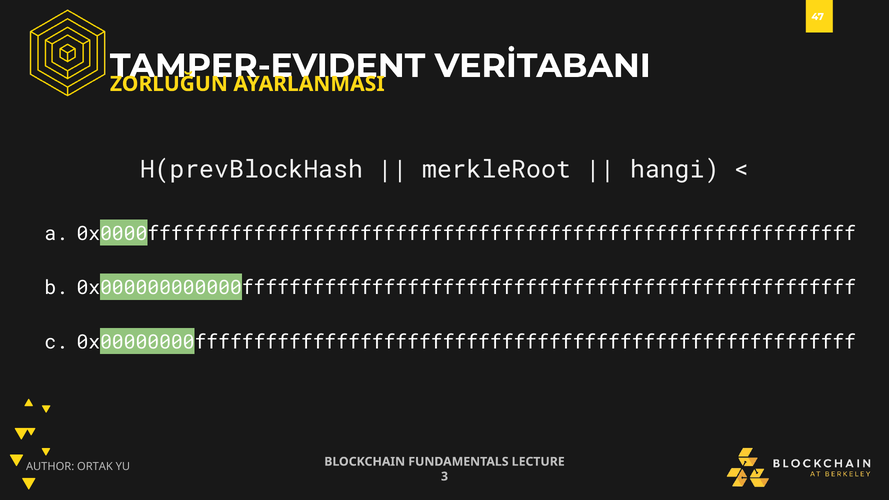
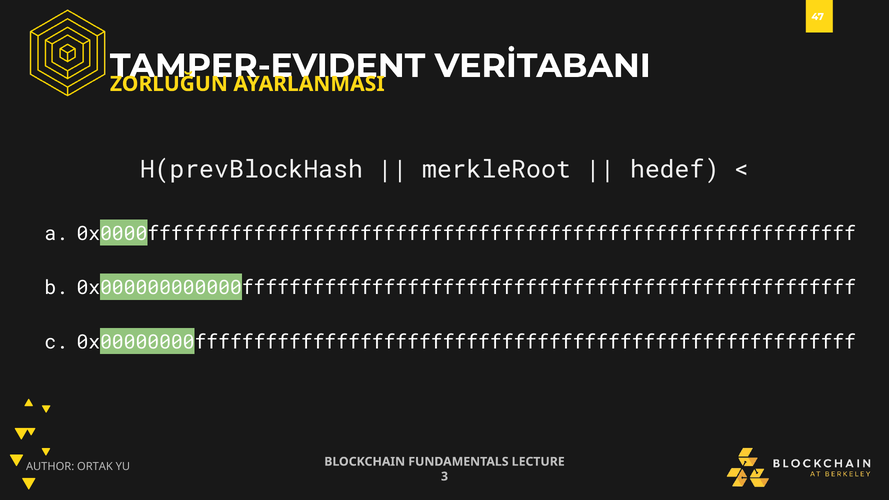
hangi: hangi -> hedef (675, 170)
